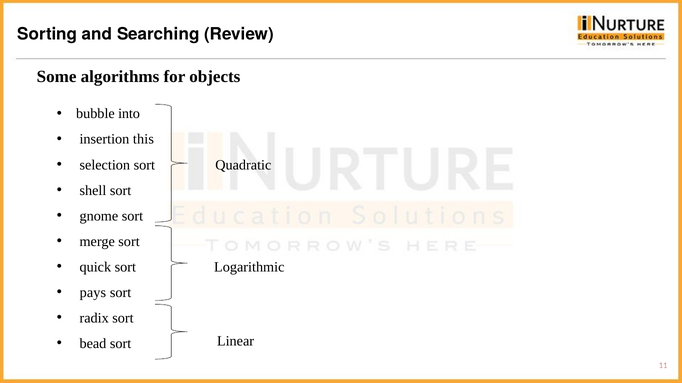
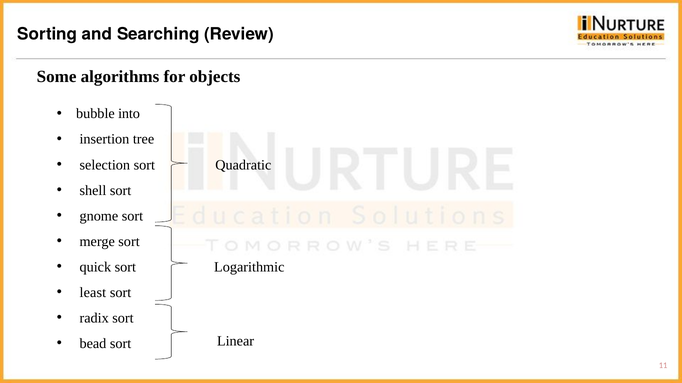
this: this -> tree (144, 140)
pays: pays -> least (93, 293)
